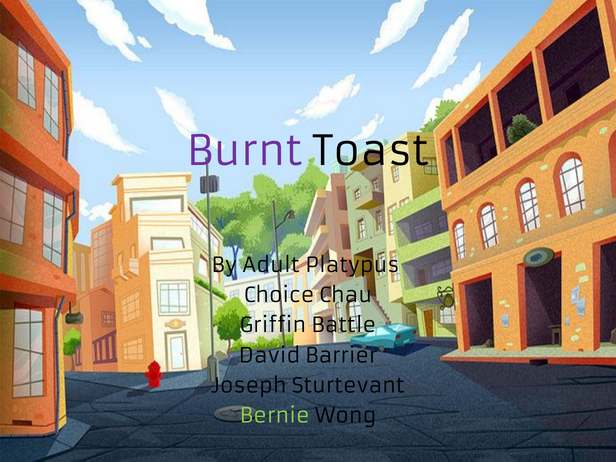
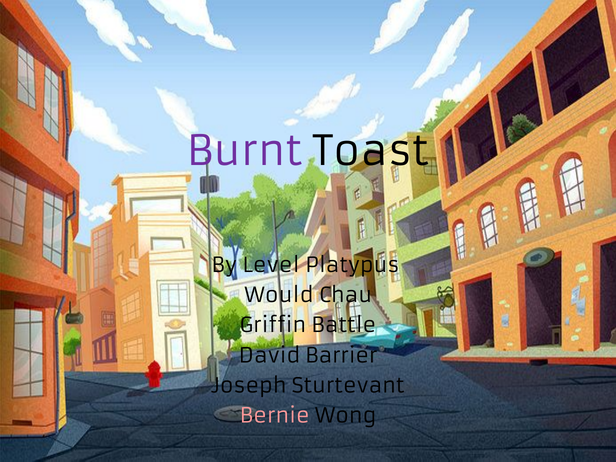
Adult: Adult -> Level (271, 265)
Choice: Choice -> Would (279, 296)
Bernie colour: light green -> pink (275, 416)
